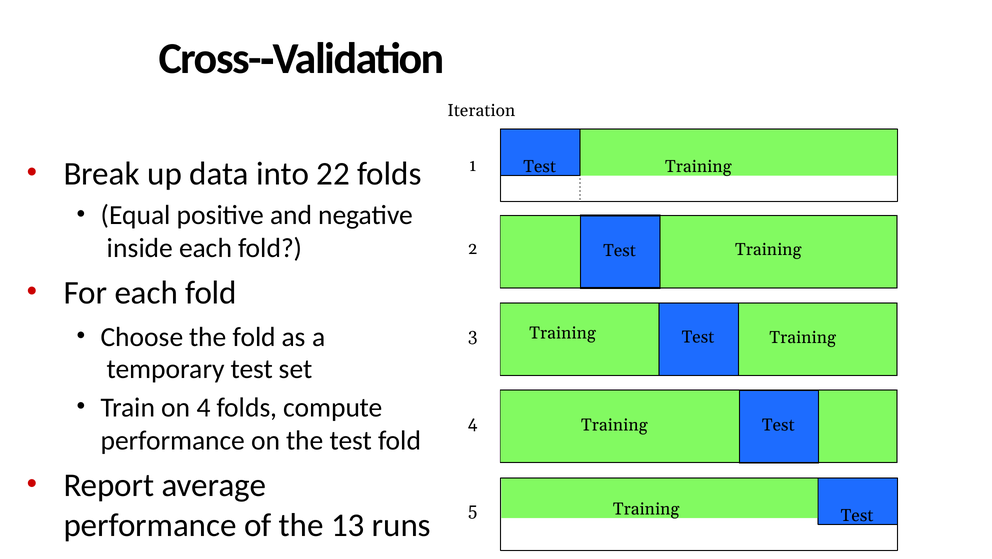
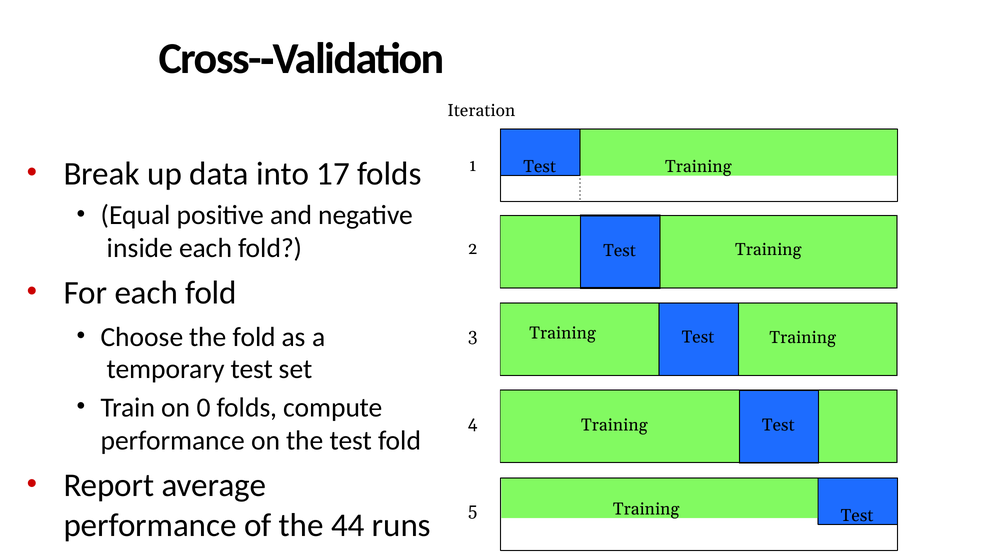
22: 22 -> 17 (333, 174)
on 4: 4 -> 0 (203, 407)
13: 13 -> 44 (348, 525)
